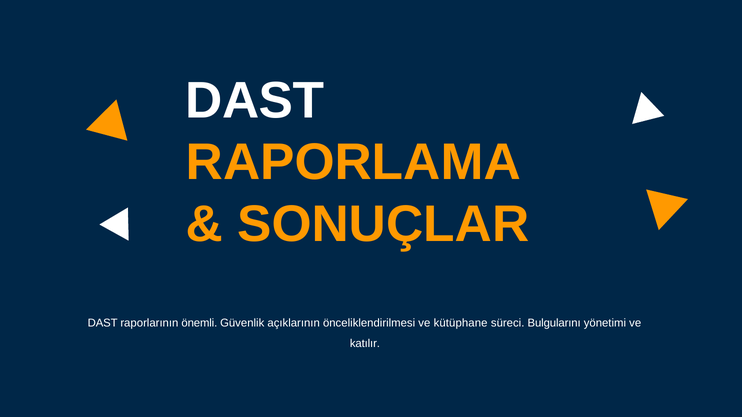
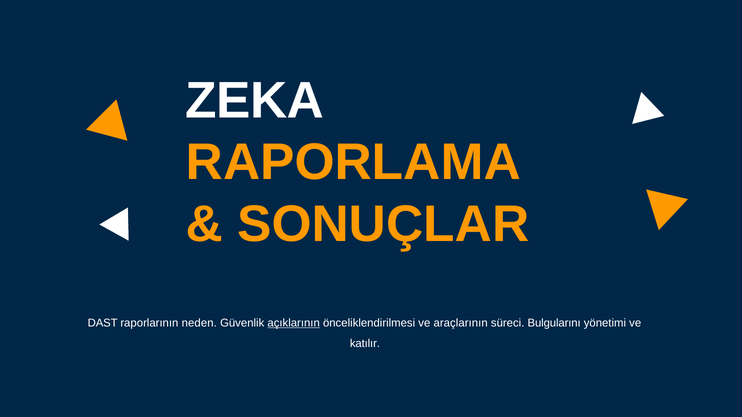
DAST: DAST -> ZEKA (255, 101)
önemli: önemli -> neden (199, 323)
açıklarının underline: none -> present (294, 323)
kütüphane: kütüphane -> araçlarının (461, 323)
